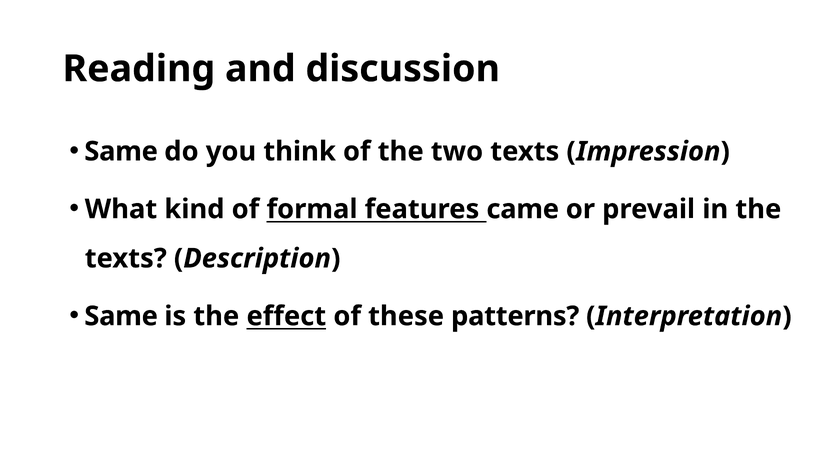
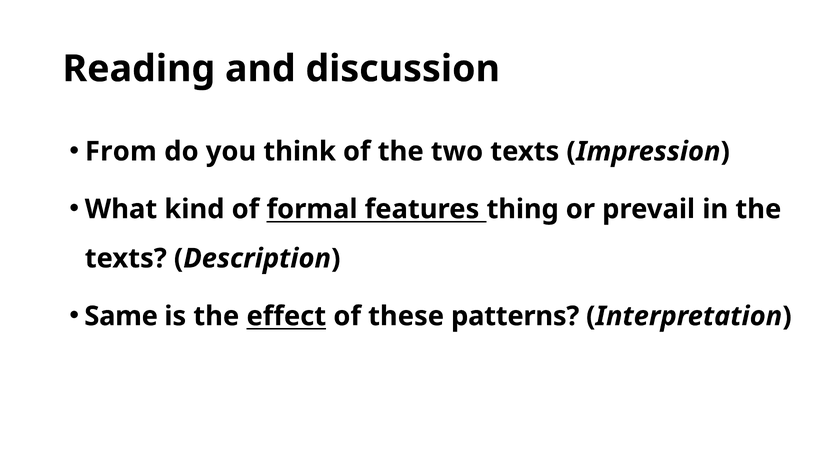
Same: Same -> From (121, 152)
came: came -> thing (523, 209)
